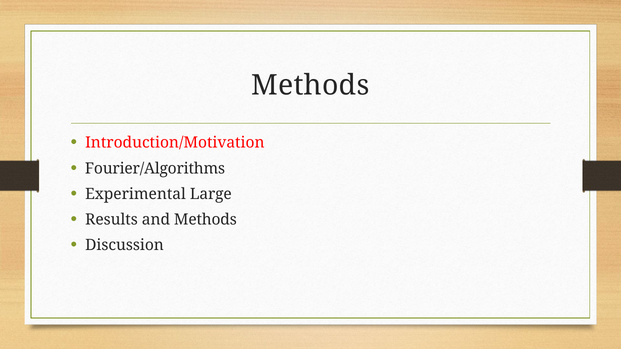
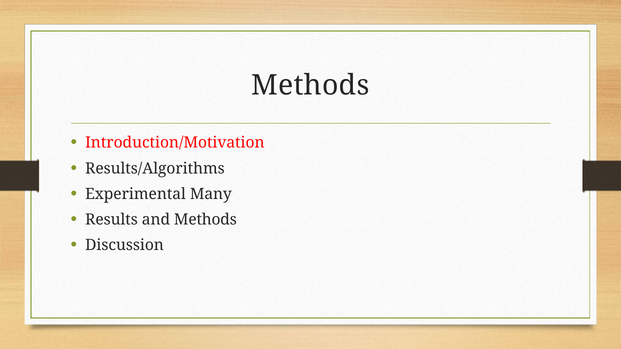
Fourier/Algorithms: Fourier/Algorithms -> Results/Algorithms (155, 169)
Large: Large -> Many (211, 194)
